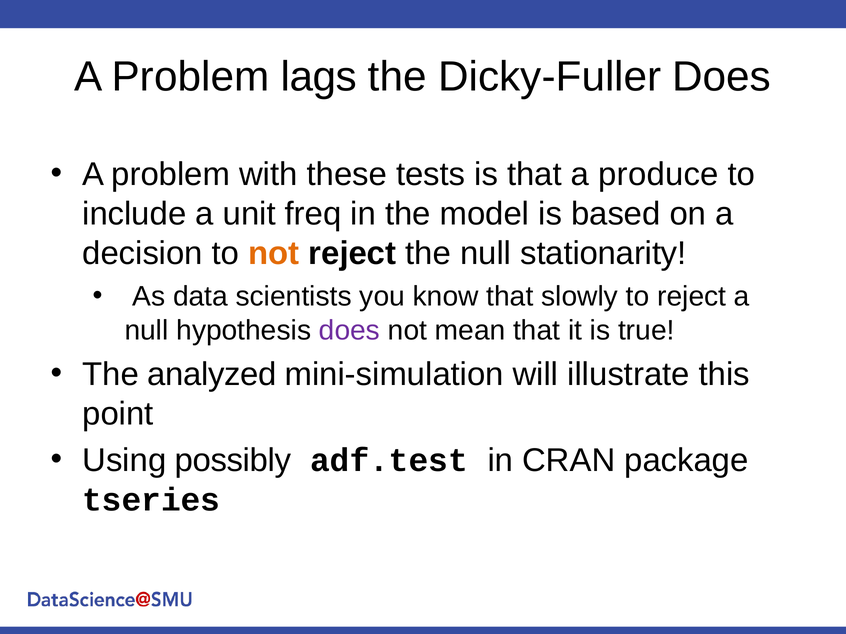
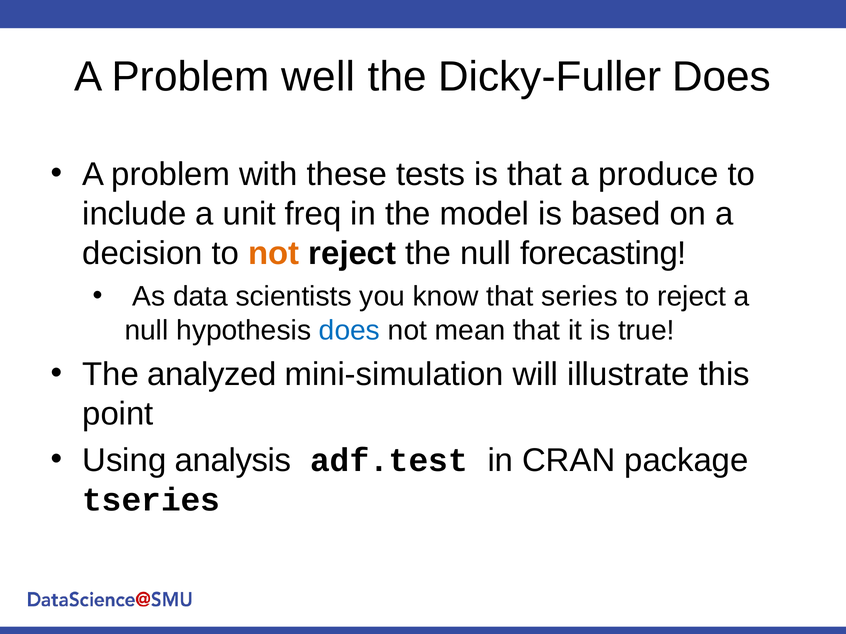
lags: lags -> well (318, 77)
stationarity: stationarity -> forecasting (603, 253)
slowly: slowly -> series (580, 297)
does colour: purple -> blue (349, 331)
possibly: possibly -> analysis (233, 461)
